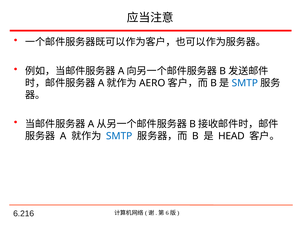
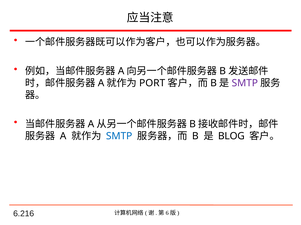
AERO: AERO -> PORT (152, 83)
SMTP colour: blue -> purple (245, 83)
HEAD: HEAD -> BLOG (231, 136)
